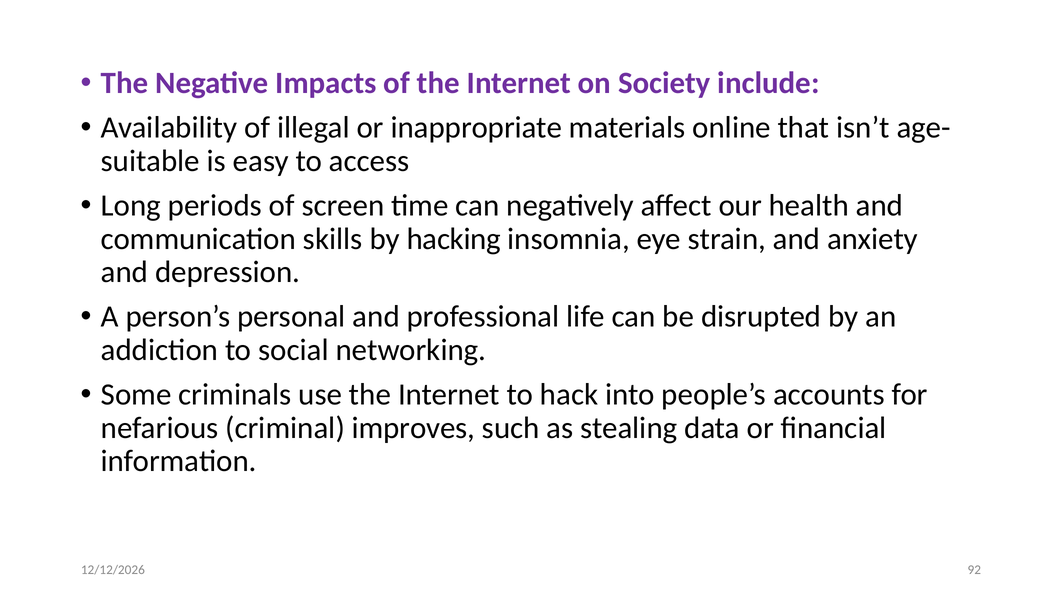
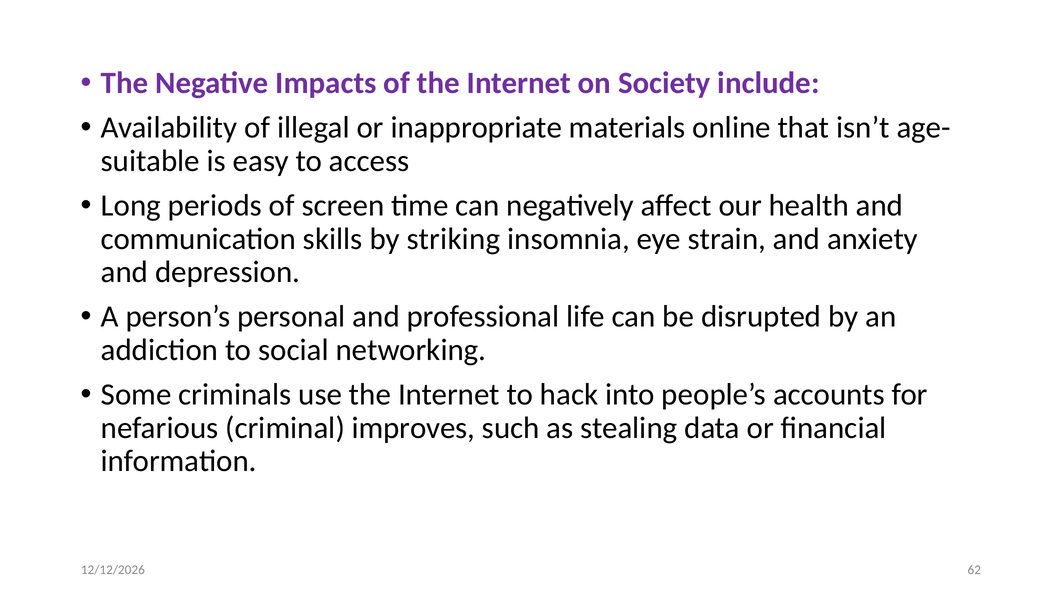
hacking: hacking -> striking (453, 239)
92: 92 -> 62 (974, 570)
